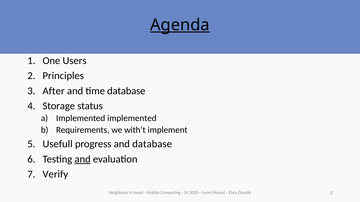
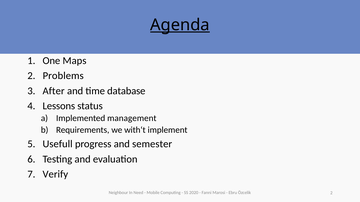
Users: Users -> Maps (75, 61)
Principles: Principles -> Problems (63, 76)
Storage: Storage -> Lessons (59, 106)
Implemented implemented: implemented -> management (132, 119)
and database: database -> semester (152, 144)
and underline: present -> none (83, 159)
